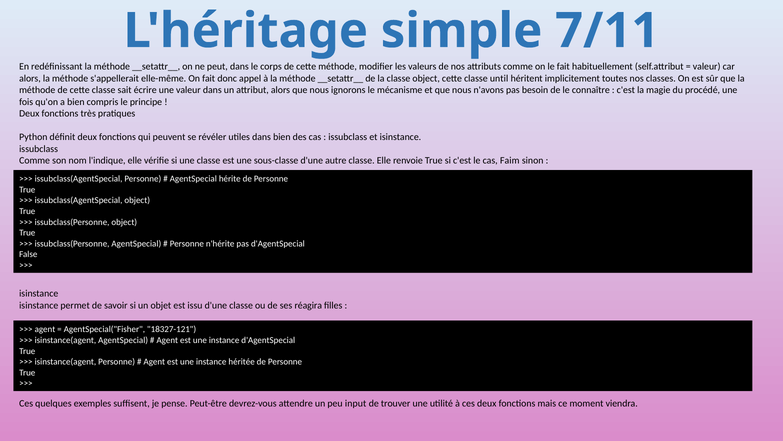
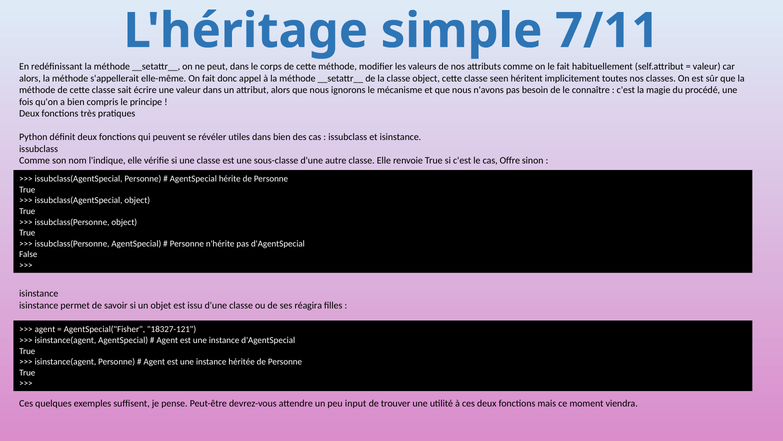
until: until -> seen (499, 78)
Faim: Faim -> Offre (510, 161)
